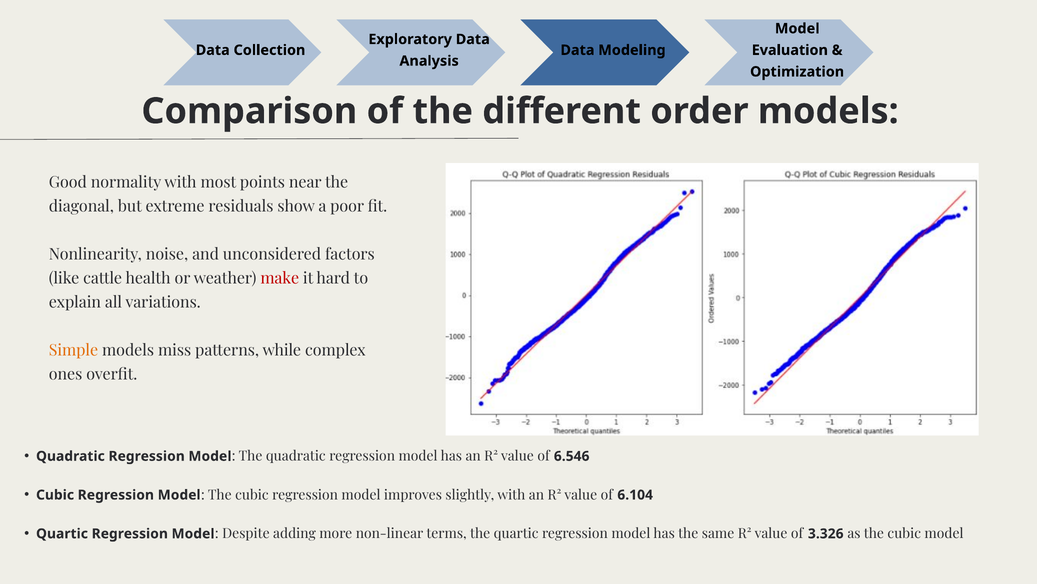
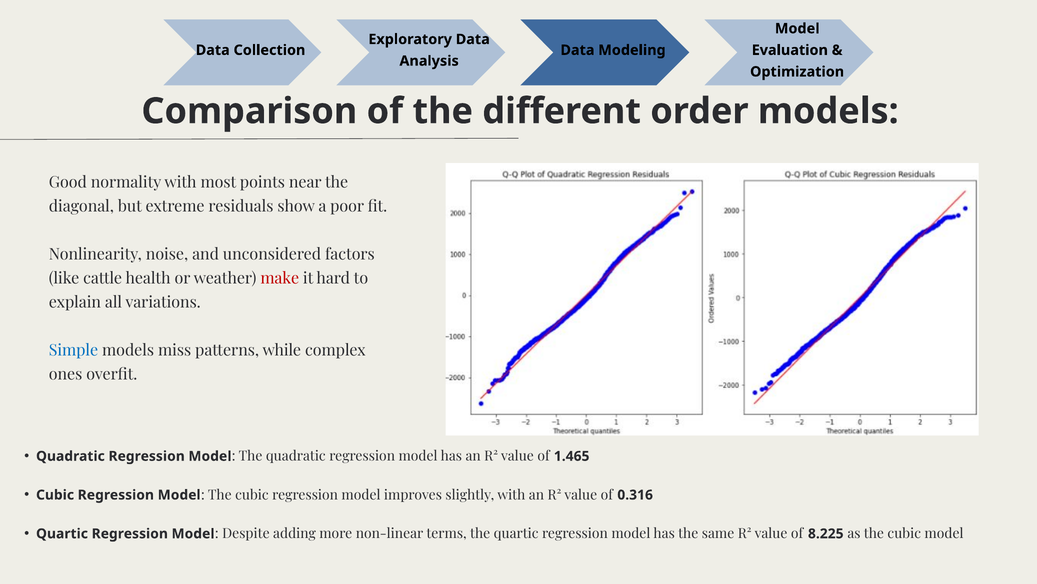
Simple colour: orange -> blue (73, 350)
6.546: 6.546 -> 1.465 (572, 456)
6.104: 6.104 -> 0.316 (635, 494)
3.326: 3.326 -> 8.225 (826, 533)
